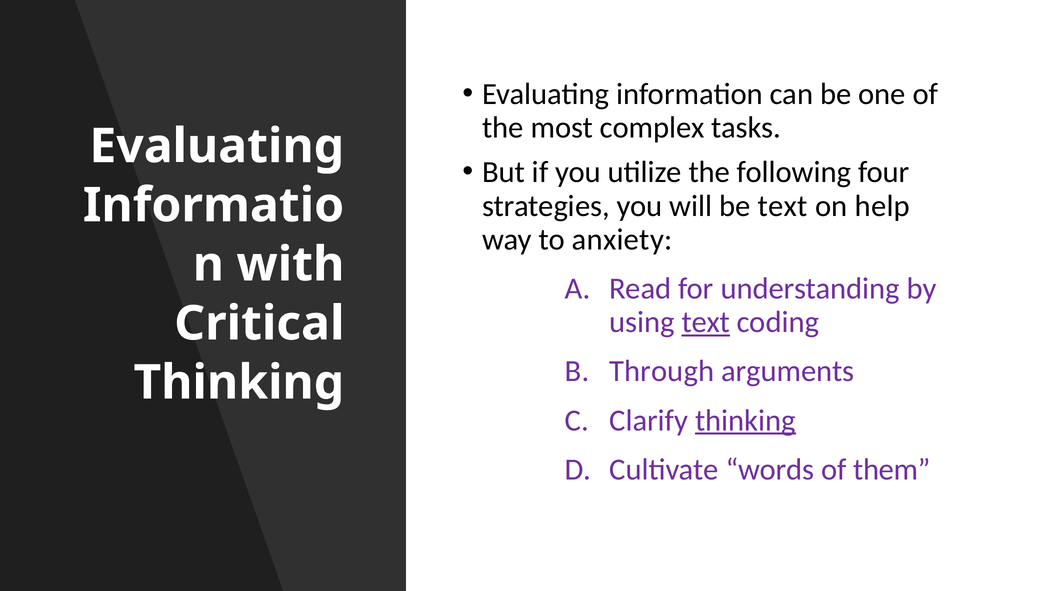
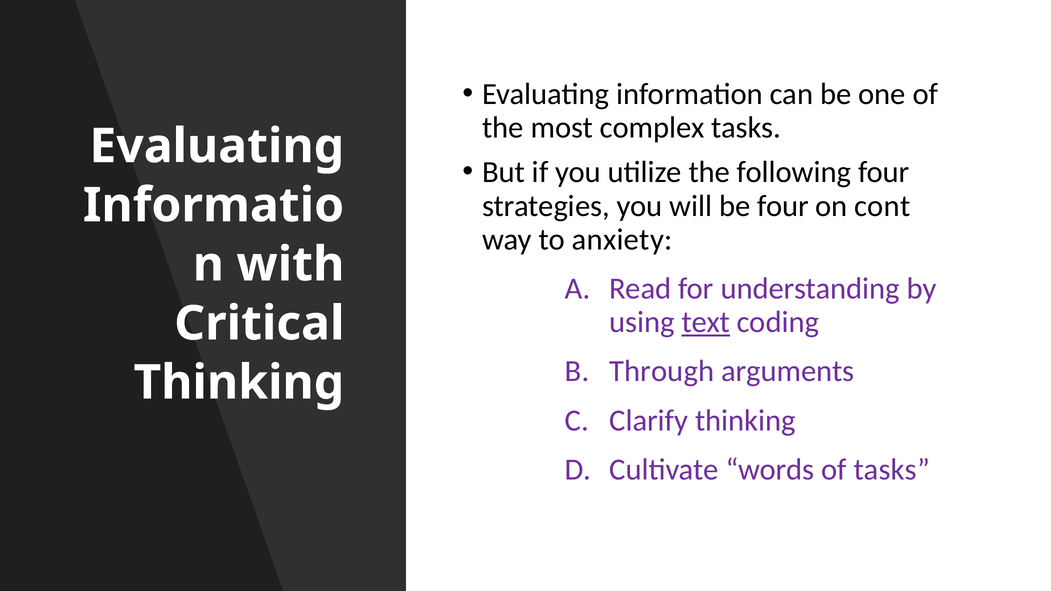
be text: text -> four (783, 206)
help: help -> cont (882, 206)
thinking underline: present -> none (745, 421)
of them: them -> tasks (892, 470)
